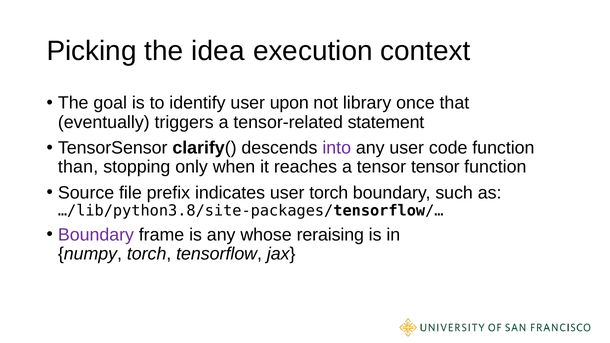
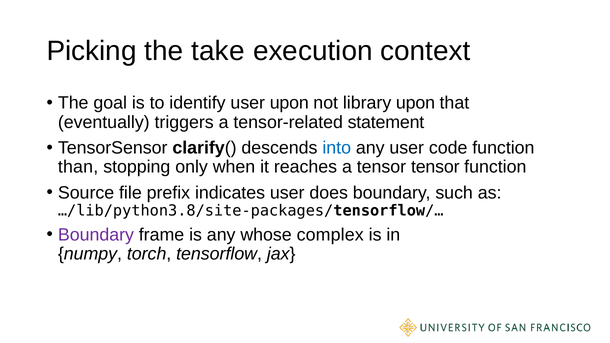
idea: idea -> take (218, 51)
library once: once -> upon (416, 103)
into colour: purple -> blue (337, 148)
user torch: torch -> does (329, 193)
reraising: reraising -> complex (330, 235)
